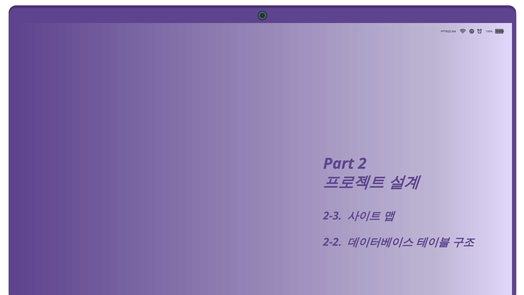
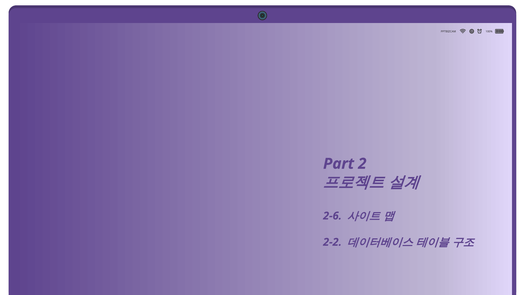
2-3: 2-3 -> 2-6 (332, 216)
